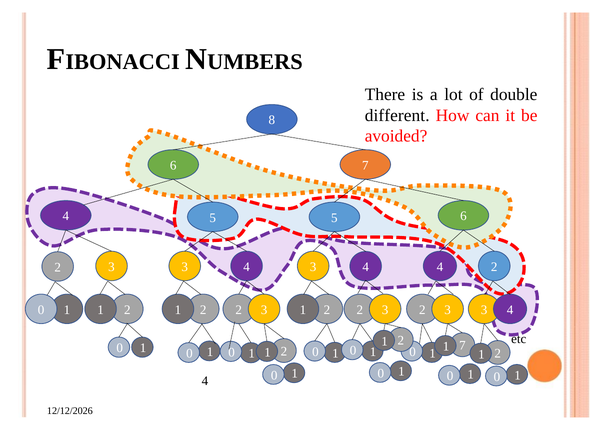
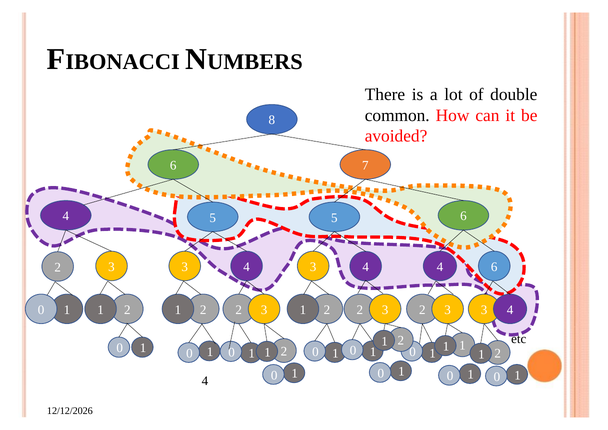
different: different -> common (397, 115)
2: 2 -> 6 (494, 267)
7: 7 -> 1 (462, 346)
